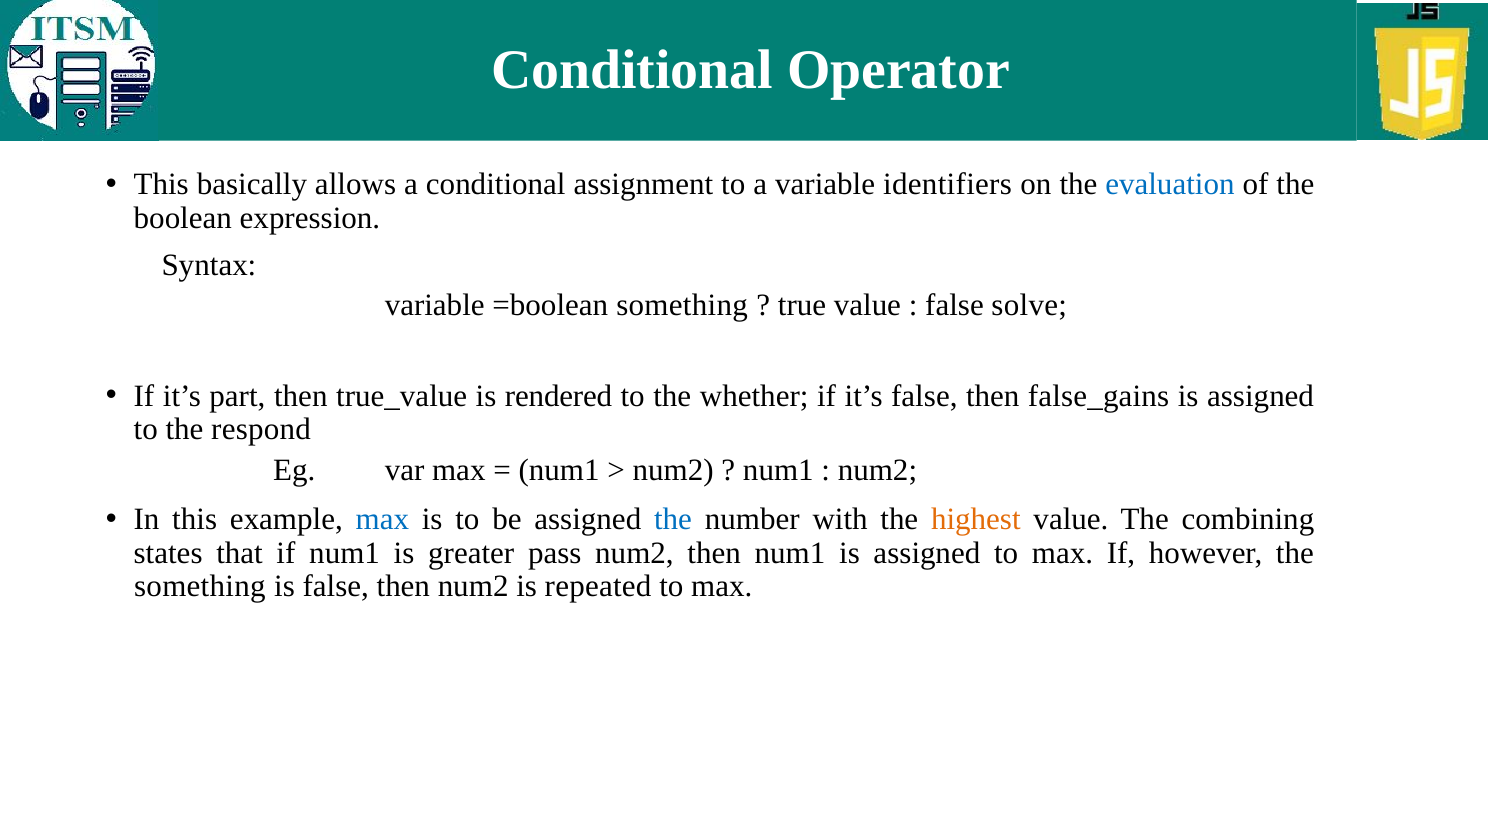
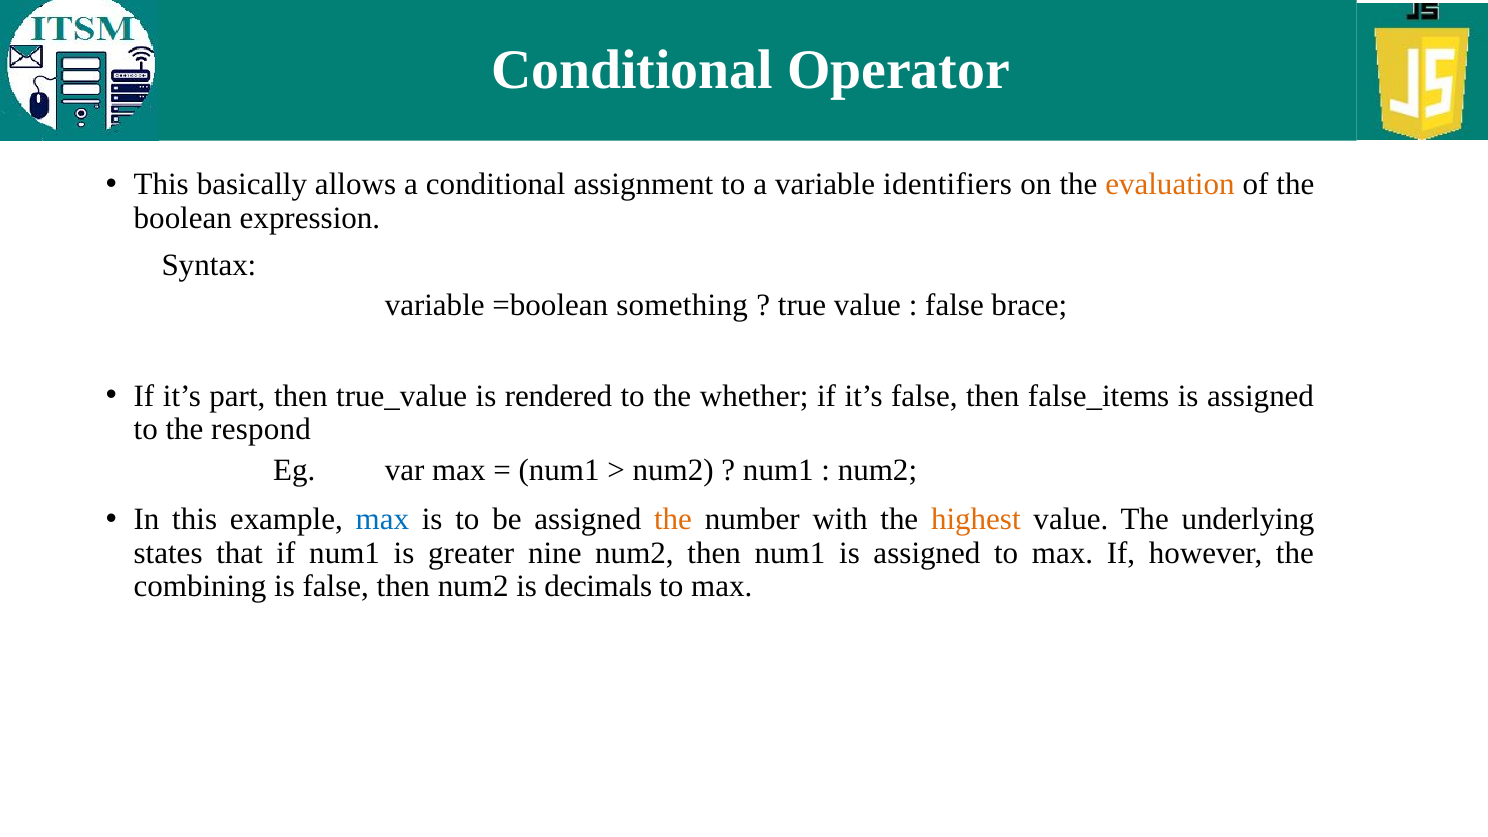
evaluation colour: blue -> orange (1170, 184)
solve: solve -> brace (1029, 306)
false_gains: false_gains -> false_items (1099, 396)
the colour: blue -> orange (673, 520)
combining: combining -> underlying (1248, 520)
pass: pass -> nine (555, 553)
something: something -> combining (200, 587)
repeated: repeated -> decimals (598, 587)
